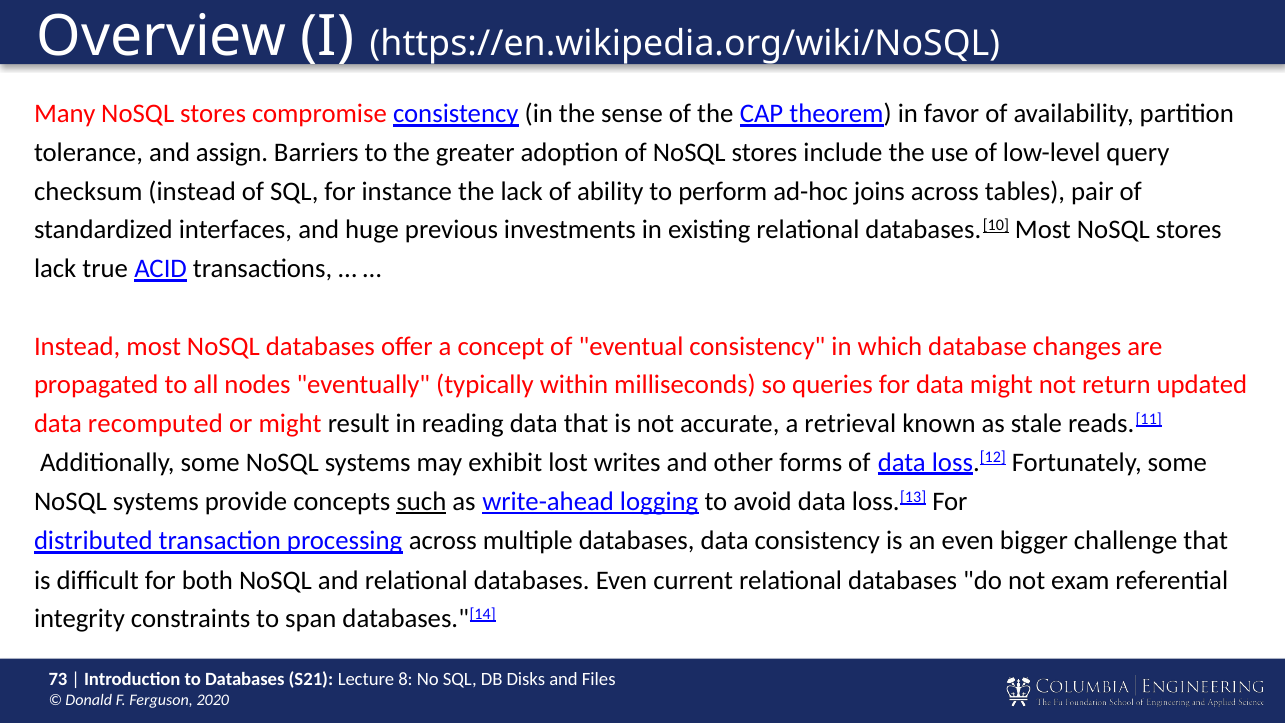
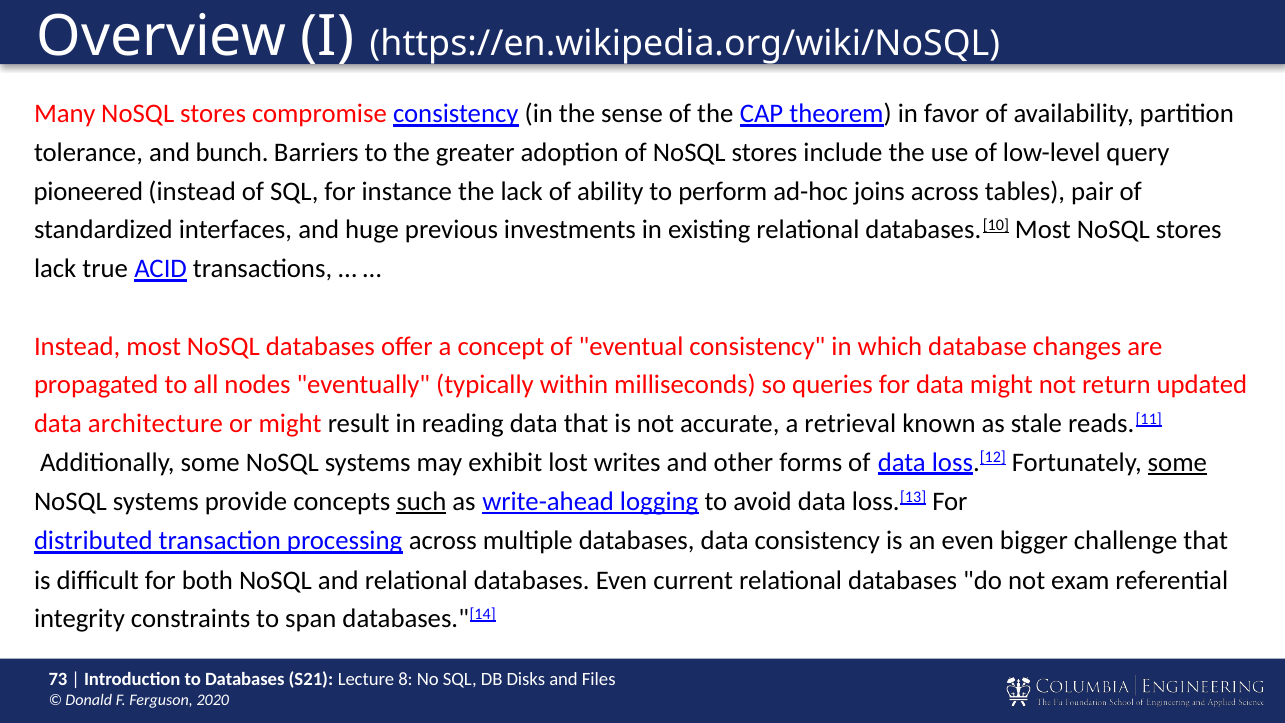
assign: assign -> bunch (232, 153)
checksum: checksum -> pioneered (88, 192)
recomputed: recomputed -> architecture (155, 424)
some underline: none -> present (1177, 462)
